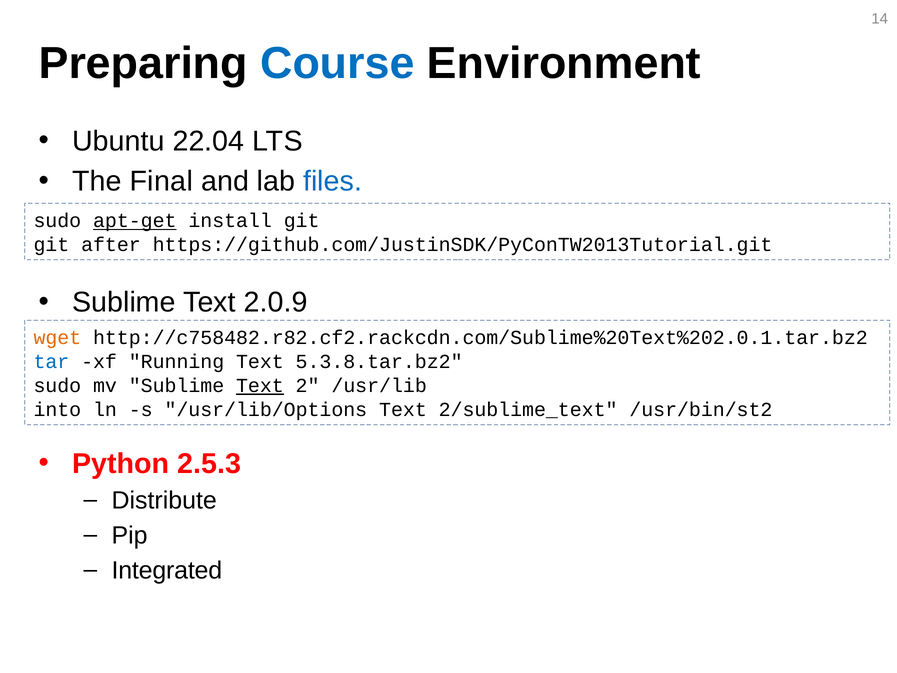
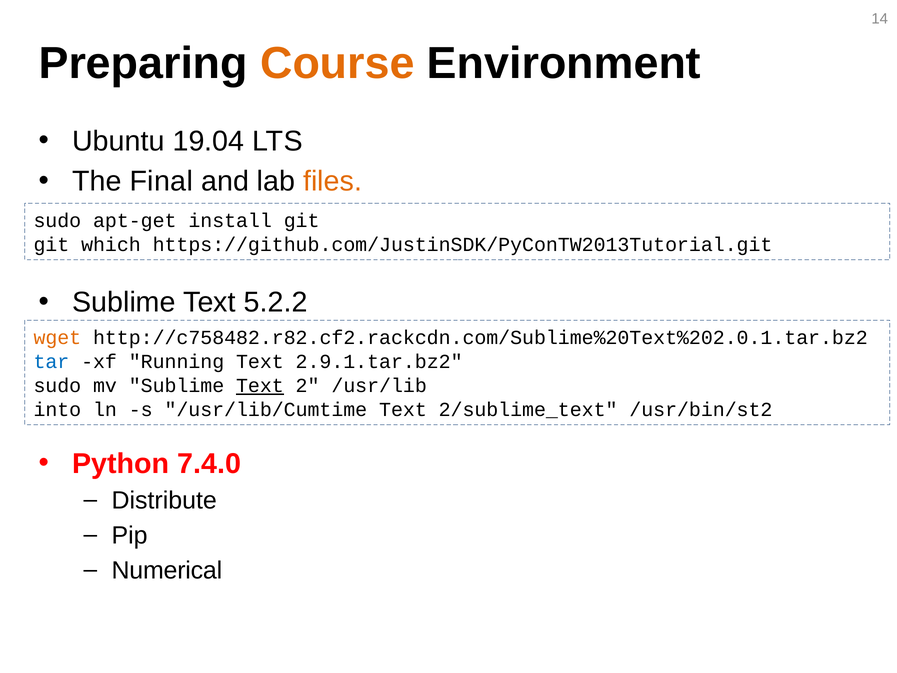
Course colour: blue -> orange (337, 64)
22.04: 22.04 -> 19.04 (208, 141)
files colour: blue -> orange (333, 181)
apt-get underline: present -> none (135, 221)
after: after -> which (111, 245)
2.0.9: 2.0.9 -> 5.2.2 (276, 302)
5.3.8.tar.bz2: 5.3.8.tar.bz2 -> 2.9.1.tar.bz2 (379, 362)
/usr/lib/Options: /usr/lib/Options -> /usr/lib/Cumtime (266, 409)
2.5.3: 2.5.3 -> 7.4.0 (209, 464)
Integrated: Integrated -> Numerical (167, 570)
